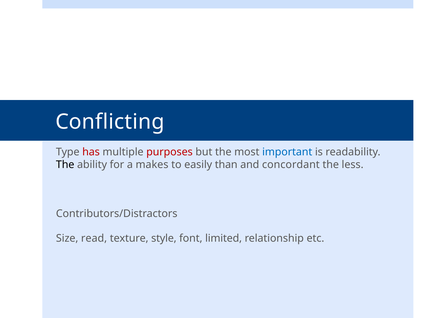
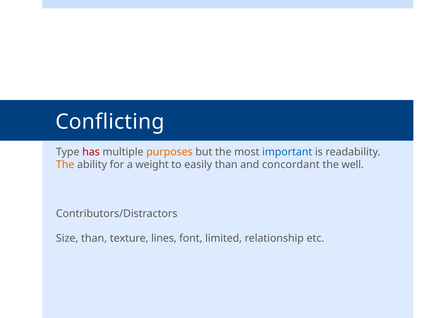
purposes colour: red -> orange (170, 152)
The colour: black -> orange (65, 165)
makes: makes -> weight (152, 165)
less: less -> well (353, 165)
Size read: read -> than (94, 238)
style: style -> lines (164, 238)
